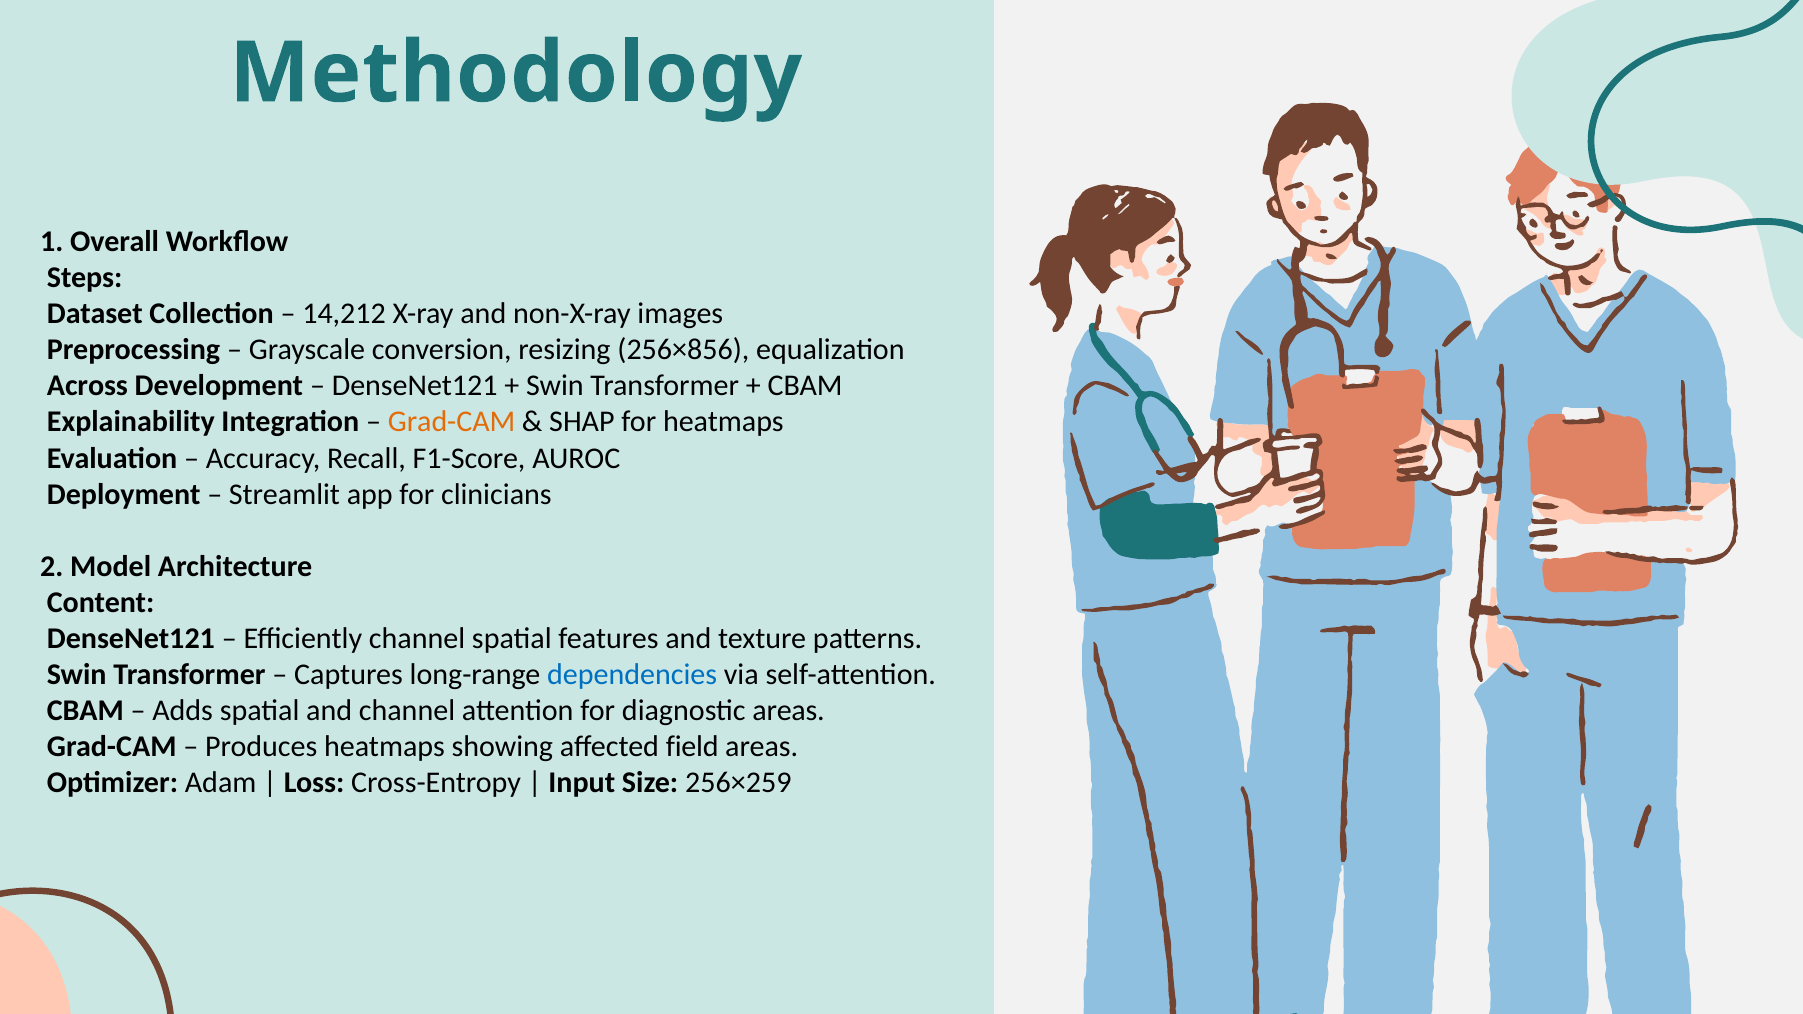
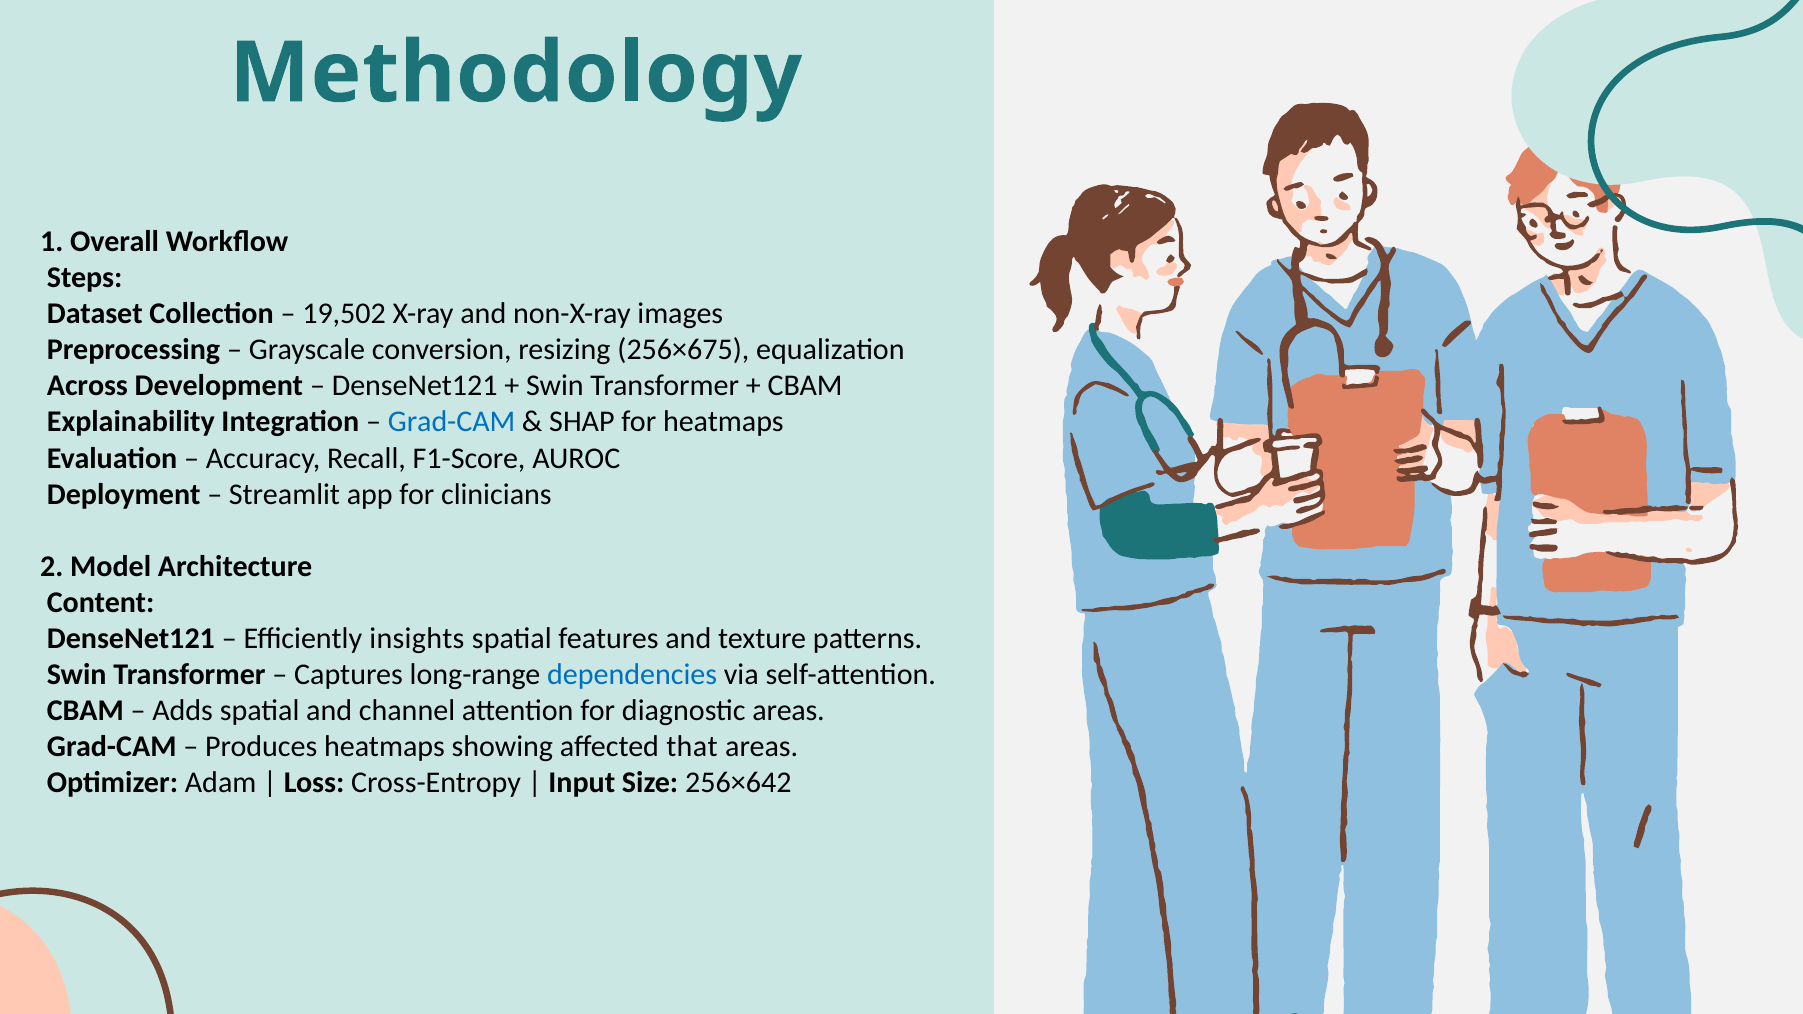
14,212: 14,212 -> 19,502 (344, 314)
256×856: 256×856 -> 256×675 (683, 350)
Grad-CAM colour: orange -> blue (452, 422)
Efficiently channel: channel -> insights (417, 638)
field: field -> that (692, 747)
256×259: 256×259 -> 256×642 (738, 783)
